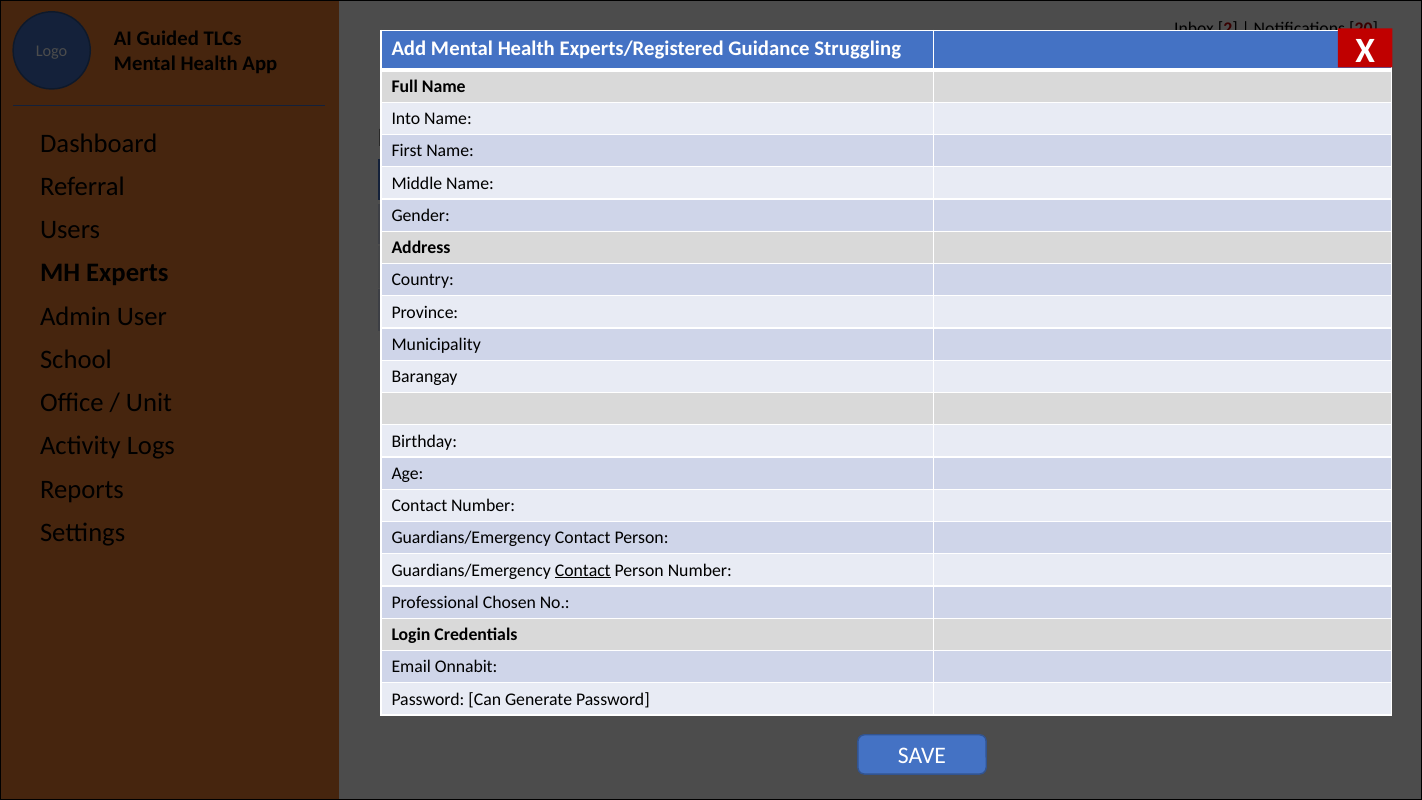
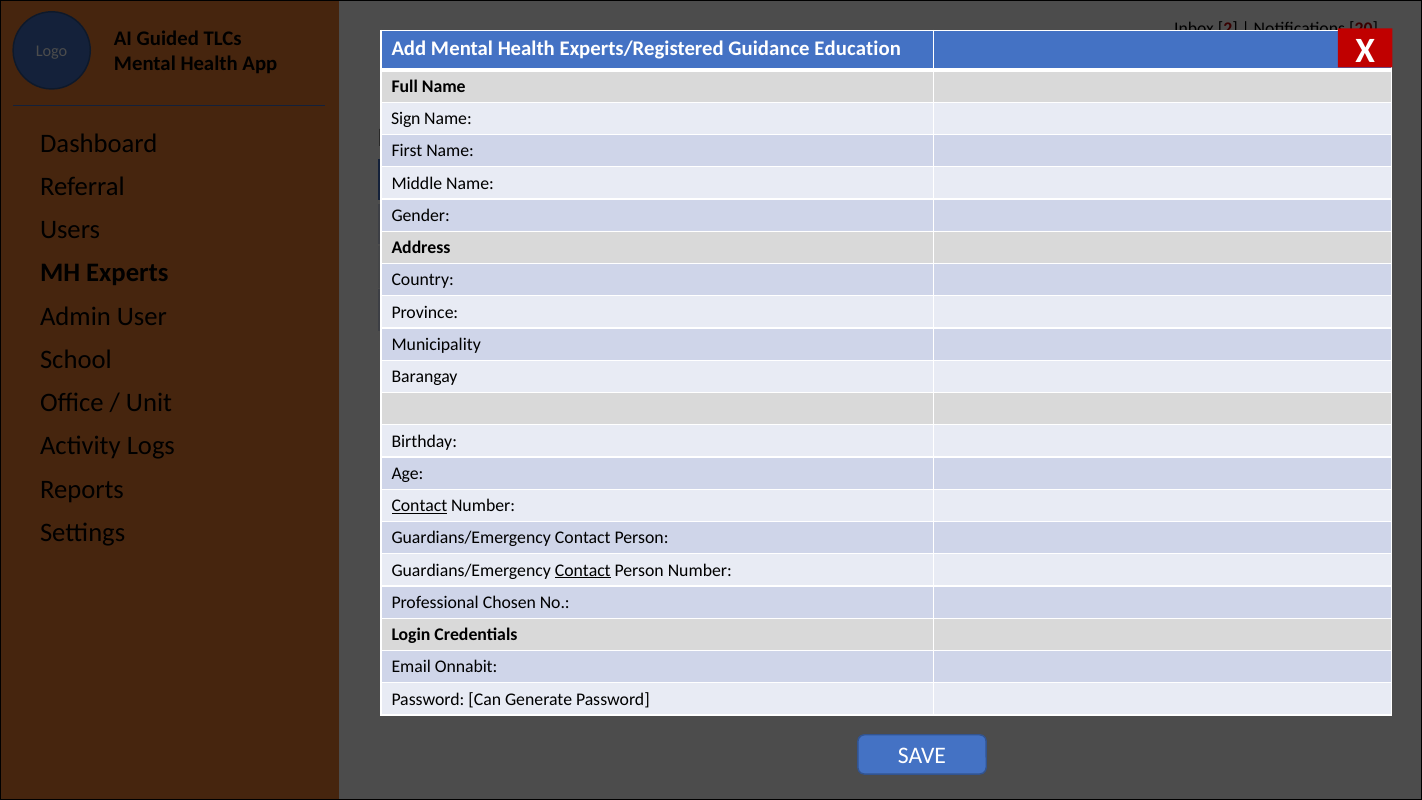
Struggling: Struggling -> Education (858, 49)
Into: Into -> Sign (406, 119)
Contact underline: none -> present (419, 506)
